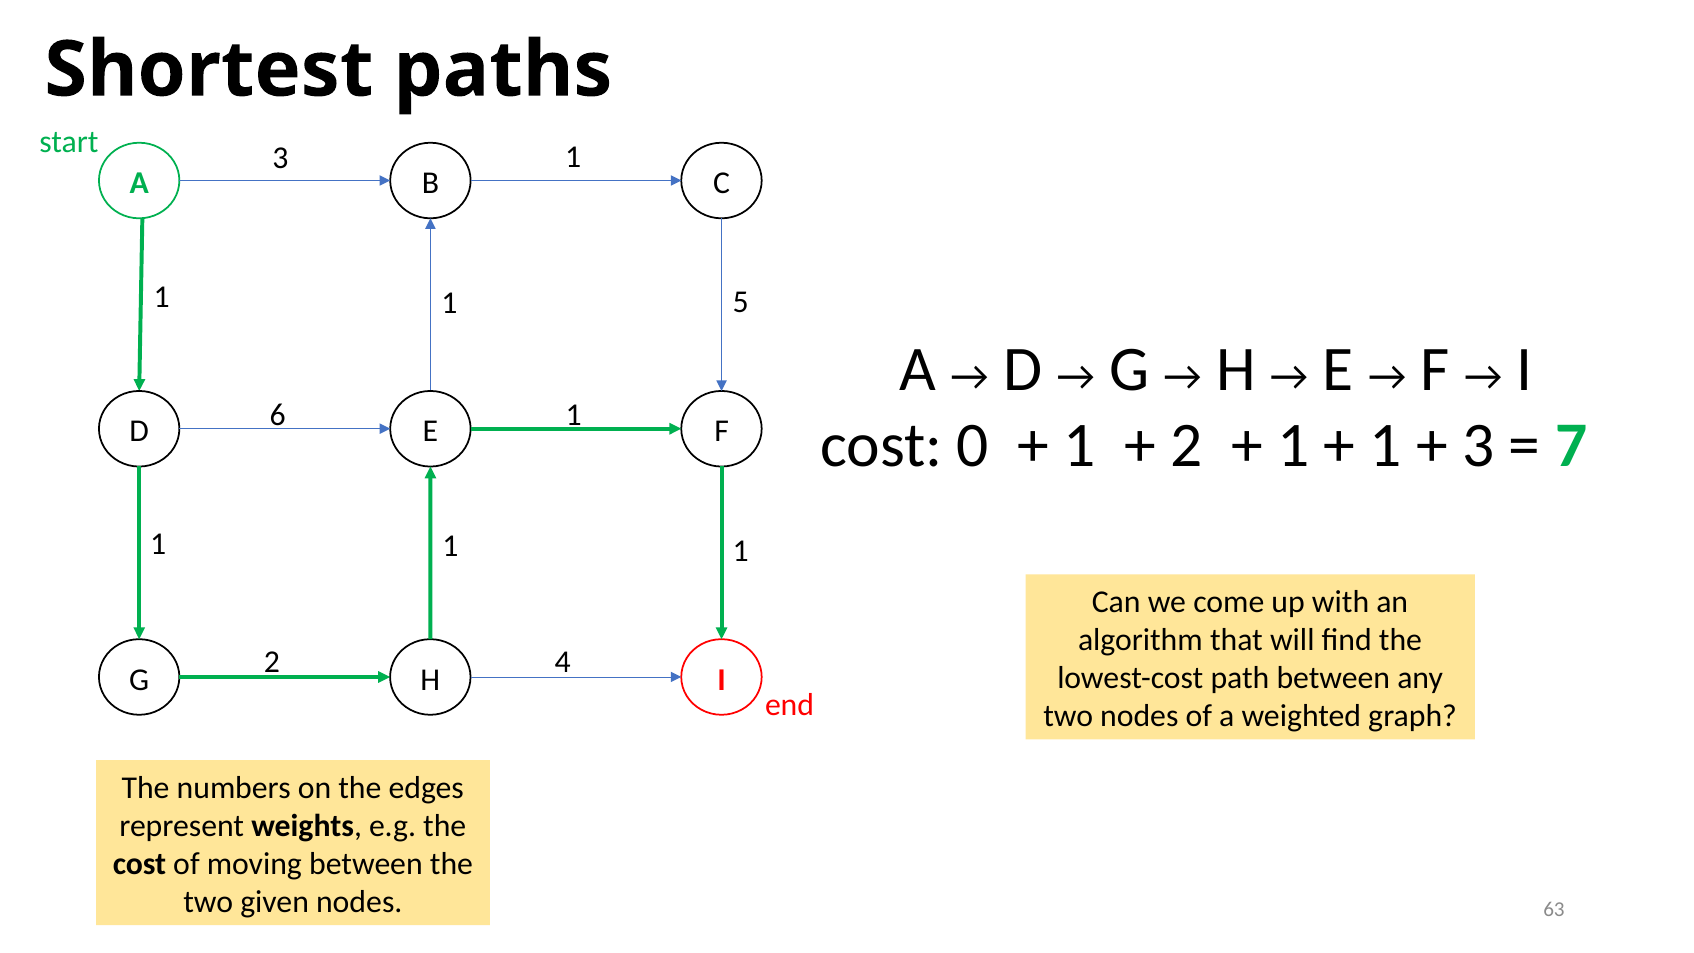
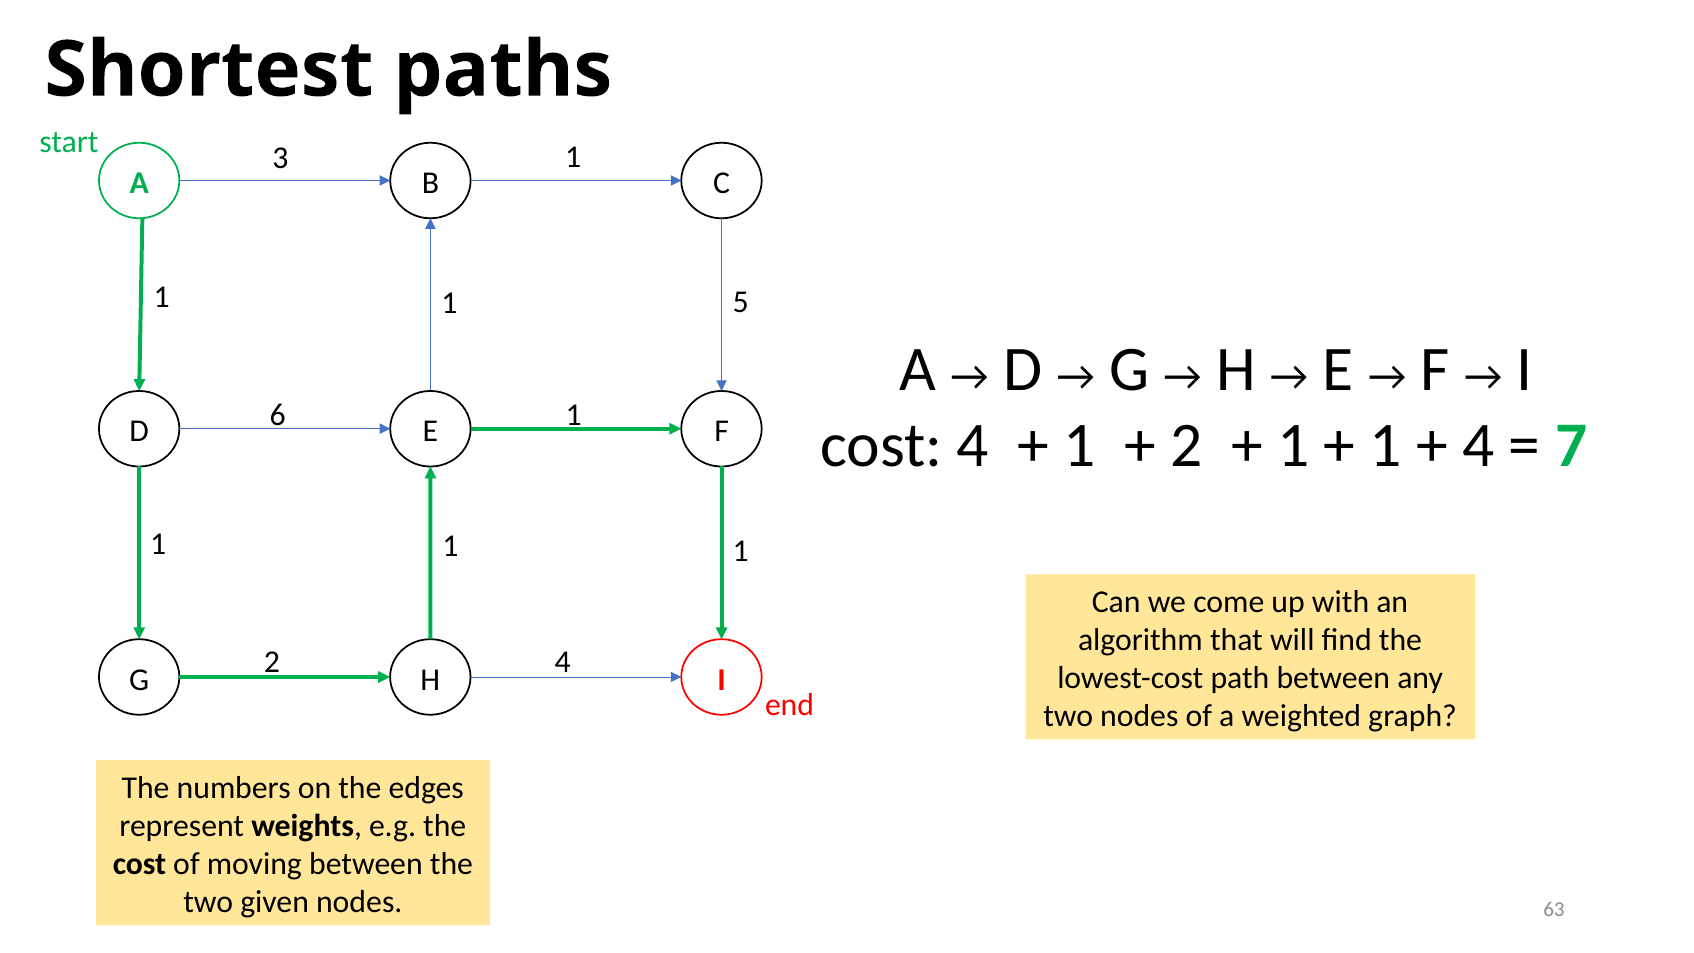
cost 0: 0 -> 4 (973, 446)
3: 3 -> 4 (1478, 446)
